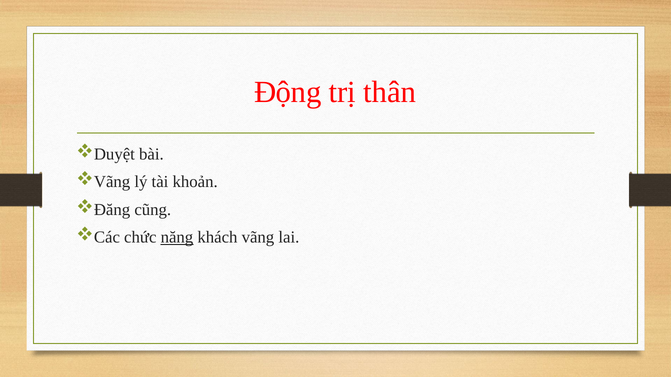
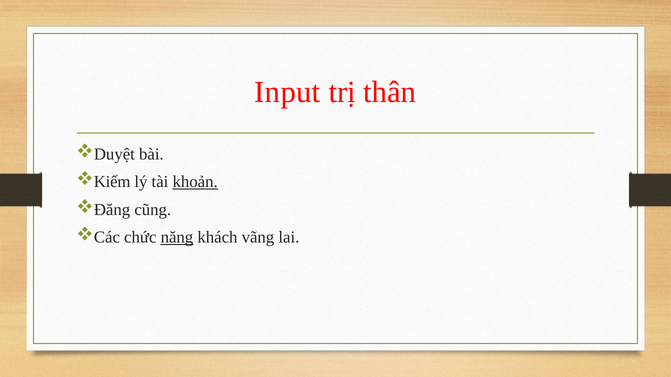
Động: Động -> Input (287, 92)
Vãng: Vãng -> Kiếm (112, 182)
khoản underline: none -> present (195, 182)
